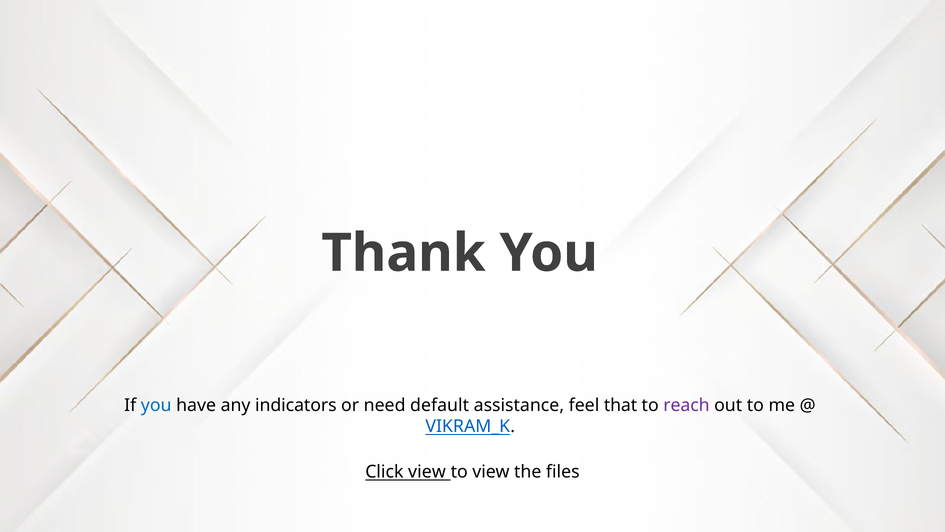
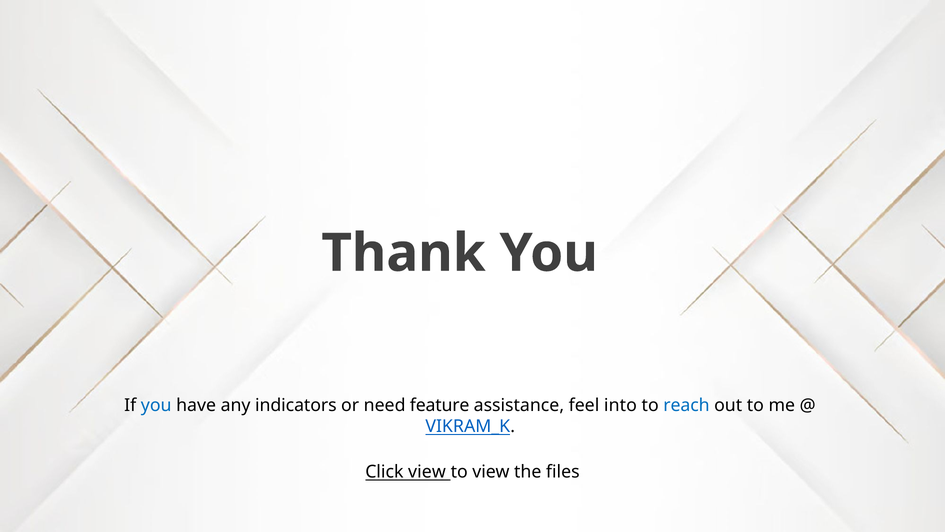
default: default -> feature (440, 405)
that: that -> into (620, 405)
reach colour: purple -> blue (686, 405)
